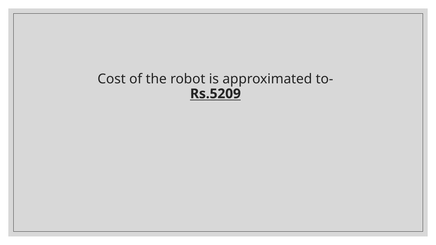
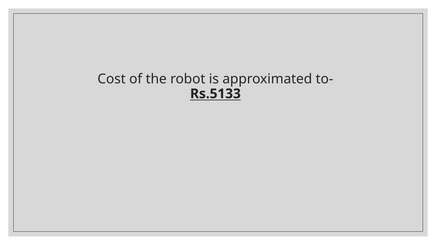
Rs.5209: Rs.5209 -> Rs.5133 (215, 94)
